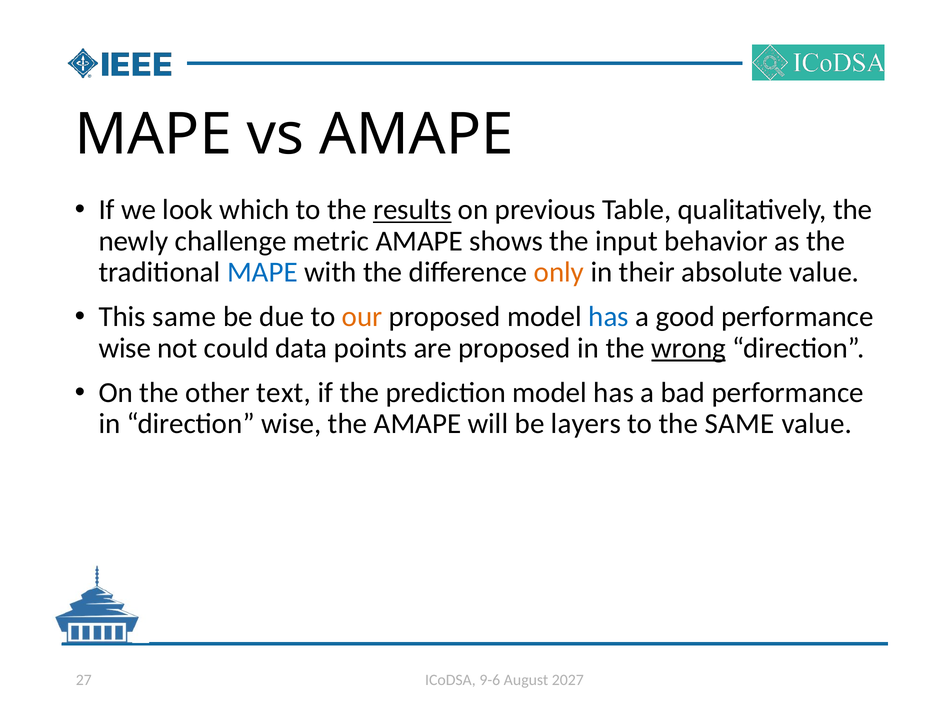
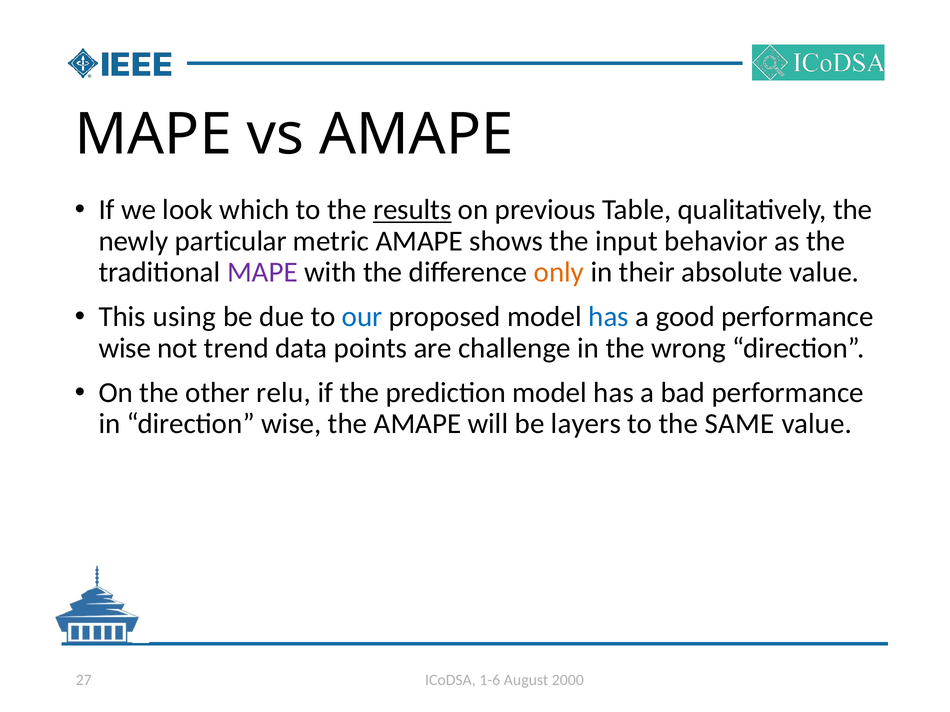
challenge: challenge -> particular (231, 241)
MAPE colour: blue -> purple (262, 273)
This same: same -> using (184, 317)
our colour: orange -> blue (362, 317)
could: could -> trend (236, 348)
are proposed: proposed -> challenge (514, 348)
wrong underline: present -> none (689, 348)
text: text -> relu (284, 393)
9-6: 9-6 -> 1-6 (490, 680)
2027: 2027 -> 2000 (568, 680)
